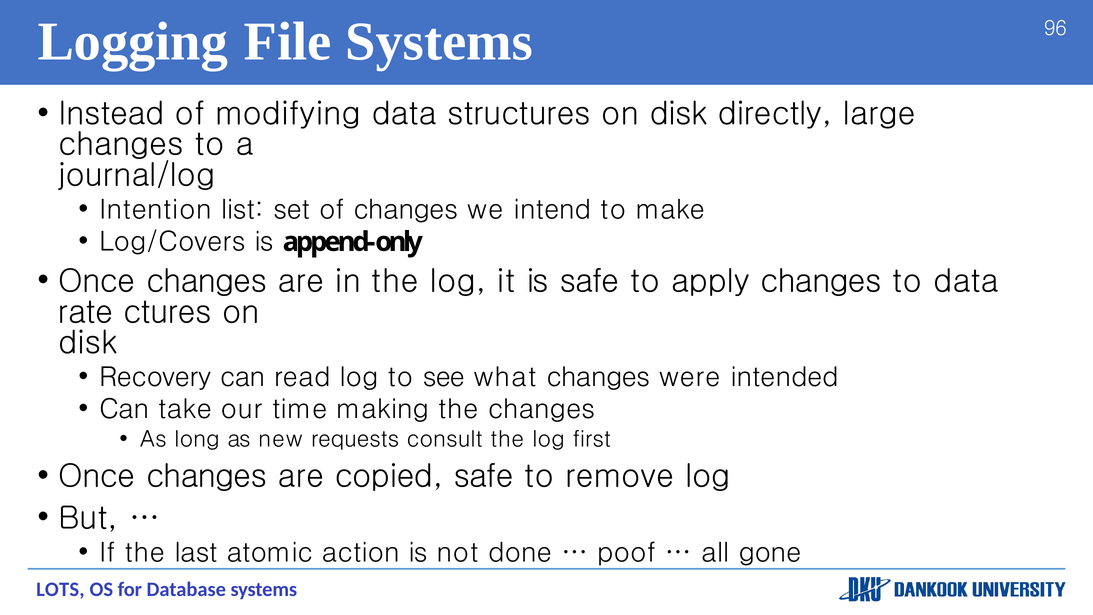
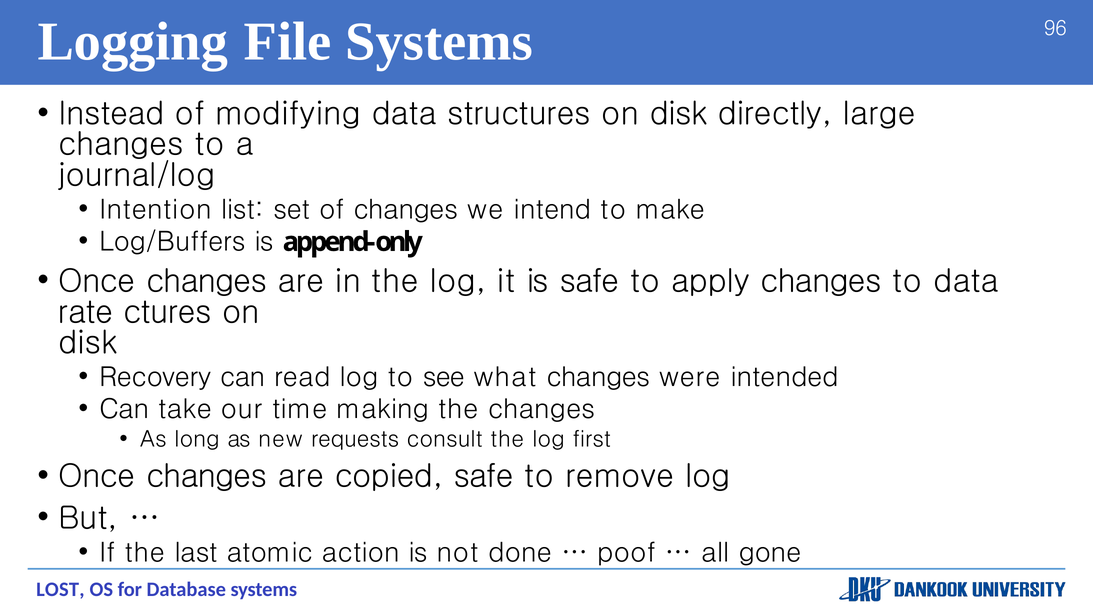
Log/Covers: Log/Covers -> Log/Buffers (173, 242)
LOTS: LOTS -> LOST (60, 589)
